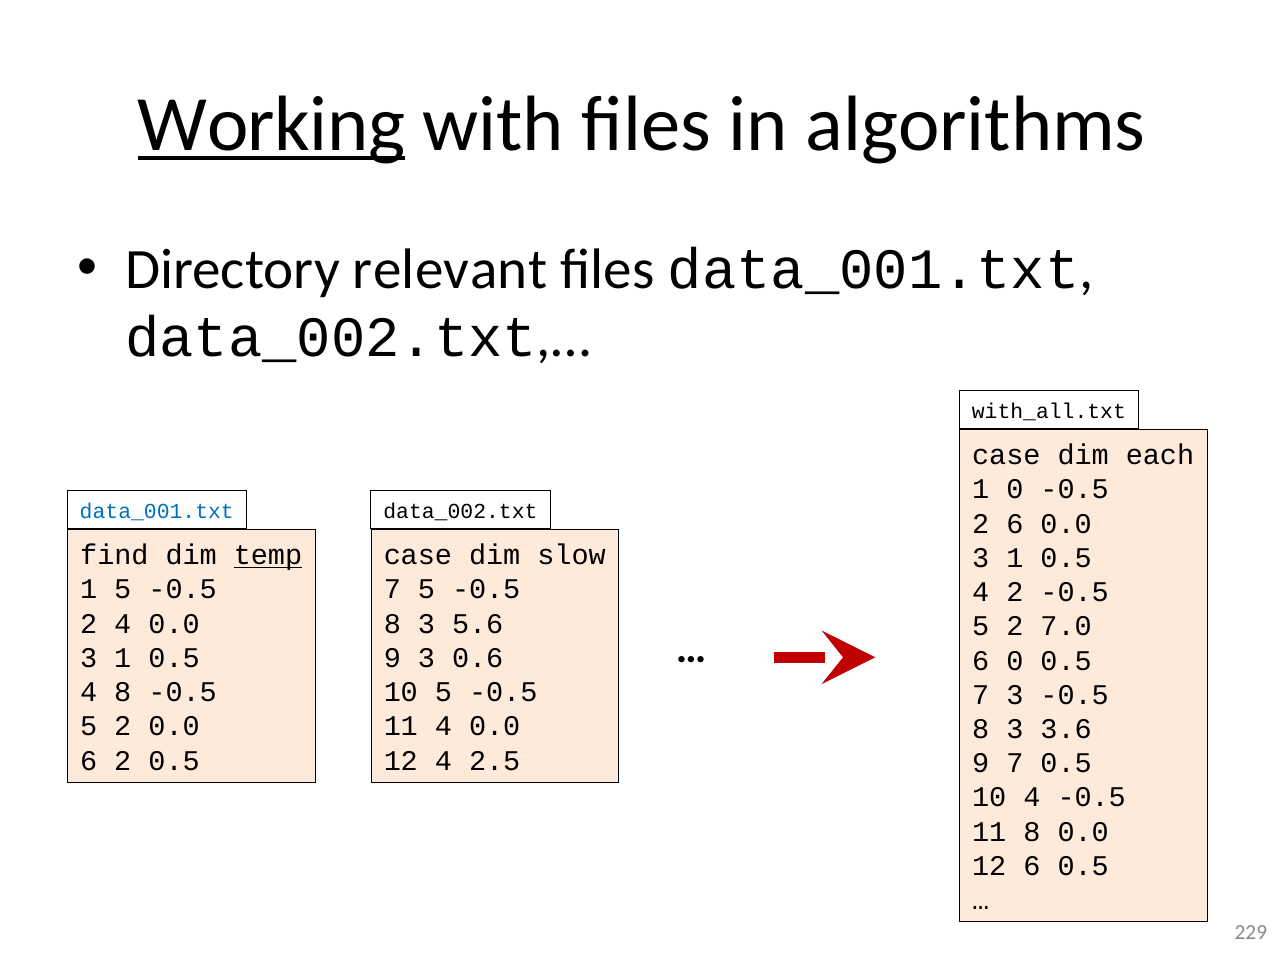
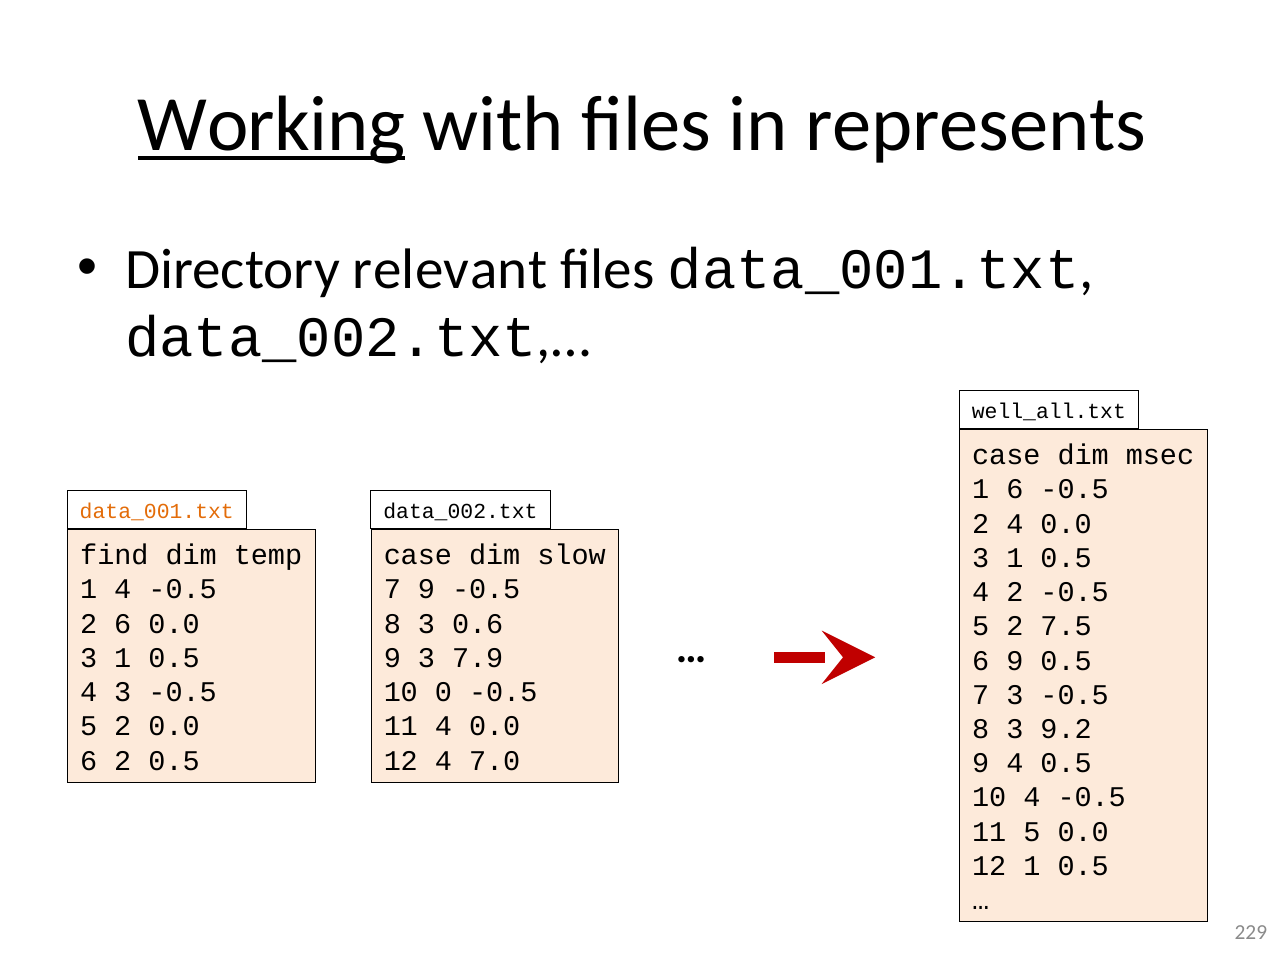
algorithms: algorithms -> represents (976, 124)
with_all.txt: with_all.txt -> well_all.txt (1049, 411)
each: each -> msec (1160, 456)
1 0: 0 -> 6 (1015, 490)
data_001.txt colour: blue -> orange (157, 511)
2 6: 6 -> 4 (1015, 524)
temp underline: present -> none (268, 556)
1 5: 5 -> 4 (123, 590)
7 5: 5 -> 9 (426, 590)
2 4: 4 -> 6 (123, 624)
5.6: 5.6 -> 0.6 (478, 624)
7.0: 7.0 -> 7.5 (1066, 627)
0.6: 0.6 -> 7.9 (478, 658)
6 0: 0 -> 9 (1015, 661)
4 8: 8 -> 3 (123, 693)
10 5: 5 -> 0 (443, 693)
3.6: 3.6 -> 9.2 (1066, 730)
2.5: 2.5 -> 7.0 (495, 761)
9 7: 7 -> 4 (1015, 764)
11 8: 8 -> 5 (1032, 832)
12 6: 6 -> 1 (1032, 867)
